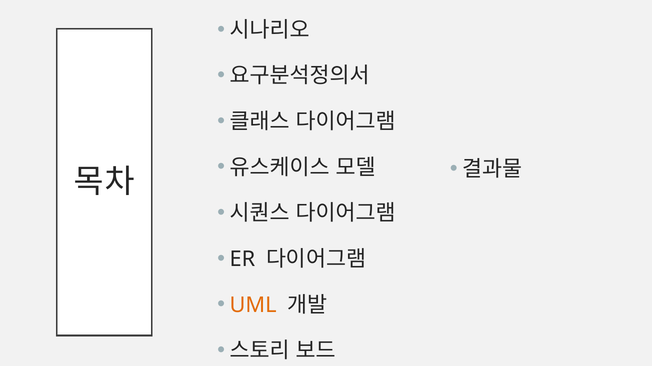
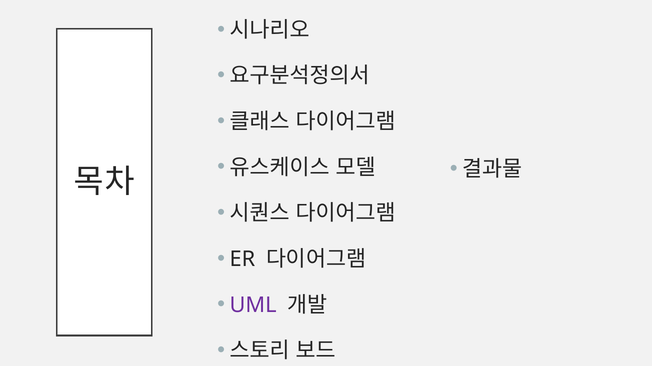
UML colour: orange -> purple (253, 306)
